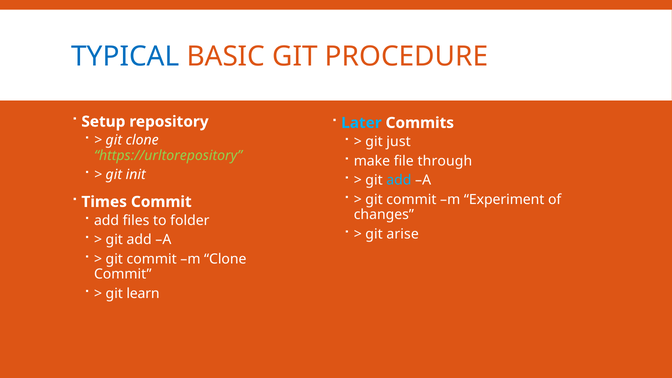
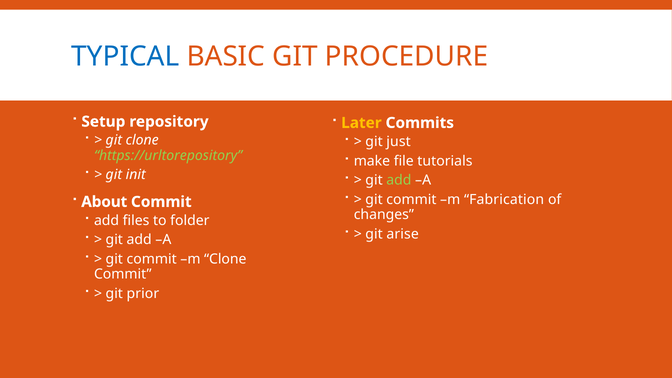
Later colour: light blue -> yellow (361, 123)
through: through -> tutorials (445, 161)
add colour: light blue -> light green (399, 180)
Experiment: Experiment -> Fabrication (504, 200)
Times: Times -> About (104, 202)
learn: learn -> prior (143, 294)
